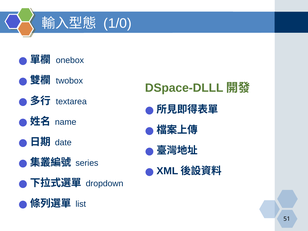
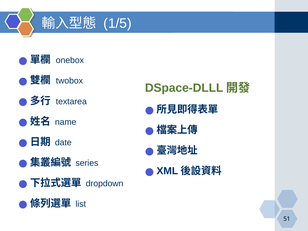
1/0: 1/0 -> 1/5 (118, 23)
